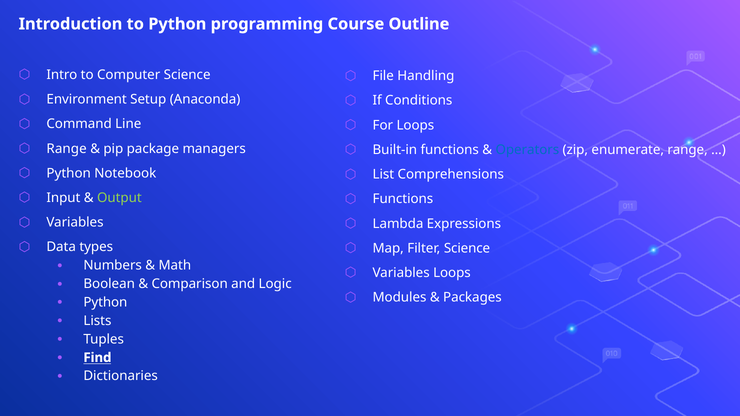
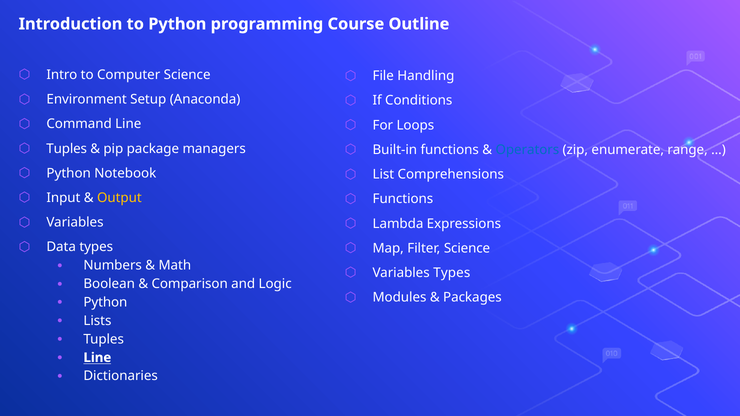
Range: Range -> Tuples (67, 149)
Output colour: light green -> yellow (119, 198)
Variables Loops: Loops -> Types (452, 273)
Find: Find -> Line (97, 358)
